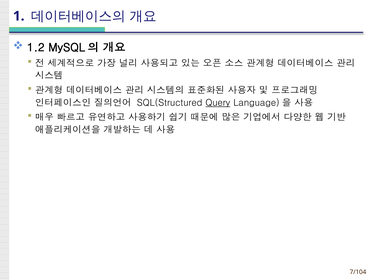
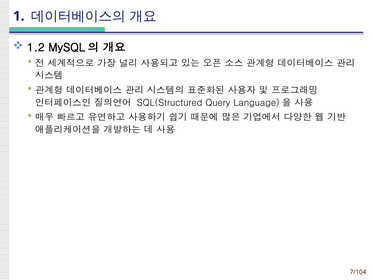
Query underline: present -> none (218, 103)
